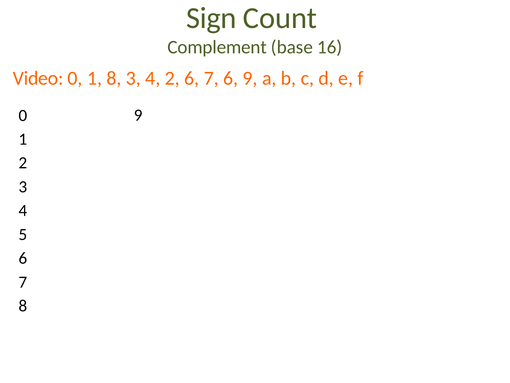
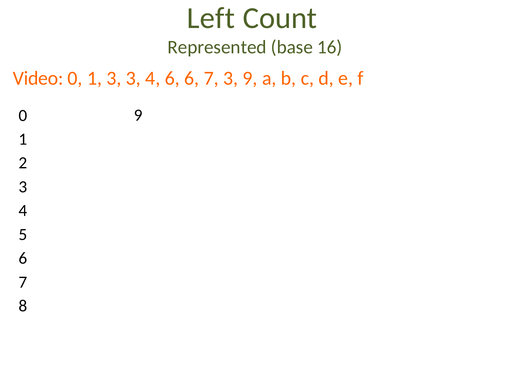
Sign: Sign -> Left (211, 18)
Complement: Complement -> Represented (217, 47)
1 8: 8 -> 3 (114, 78)
4 2: 2 -> 6 (172, 78)
7 6: 6 -> 3 (231, 78)
